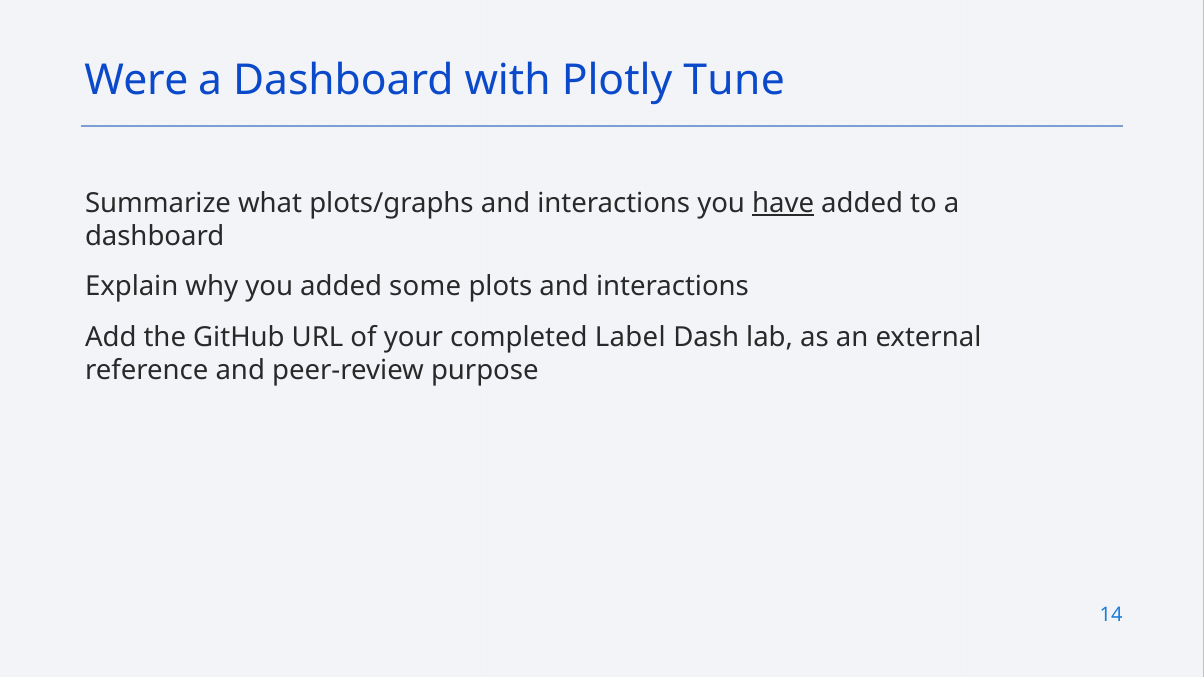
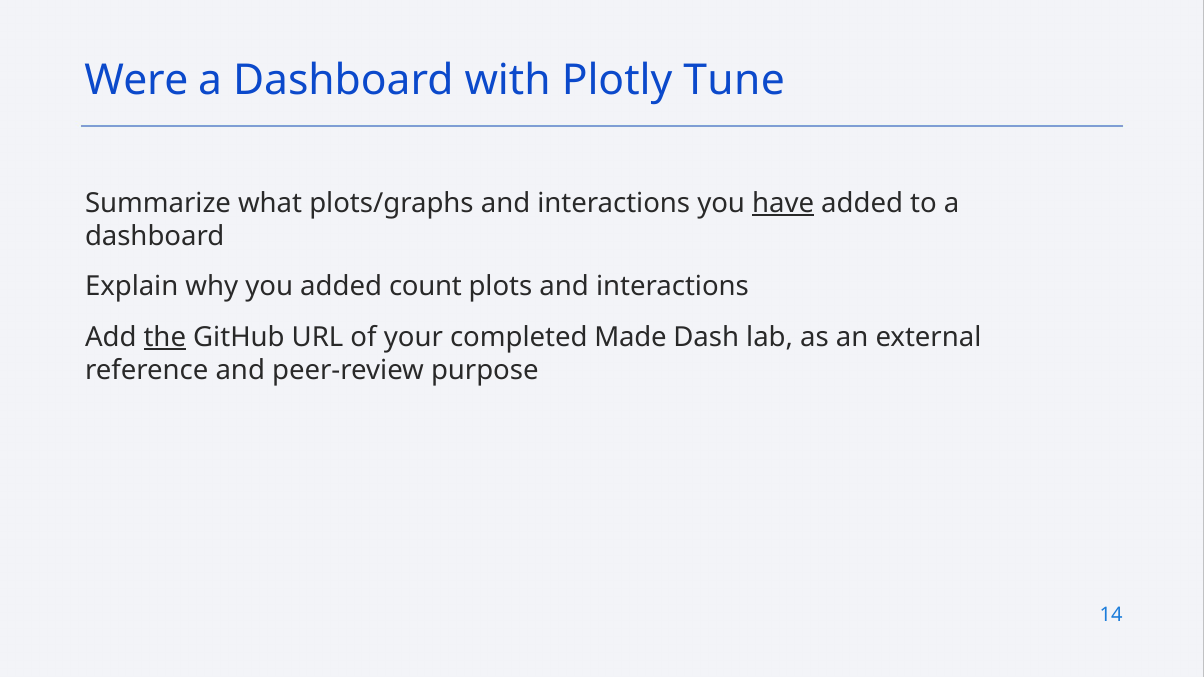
some: some -> count (425, 287)
the underline: none -> present (165, 338)
Label: Label -> Made (631, 338)
